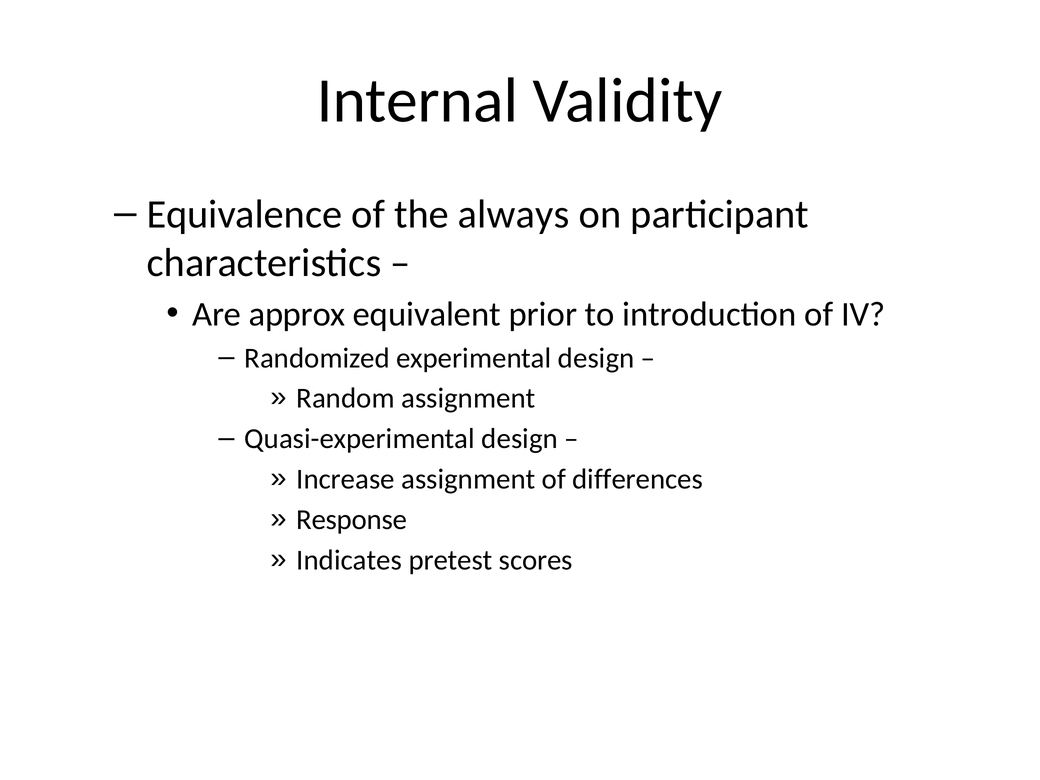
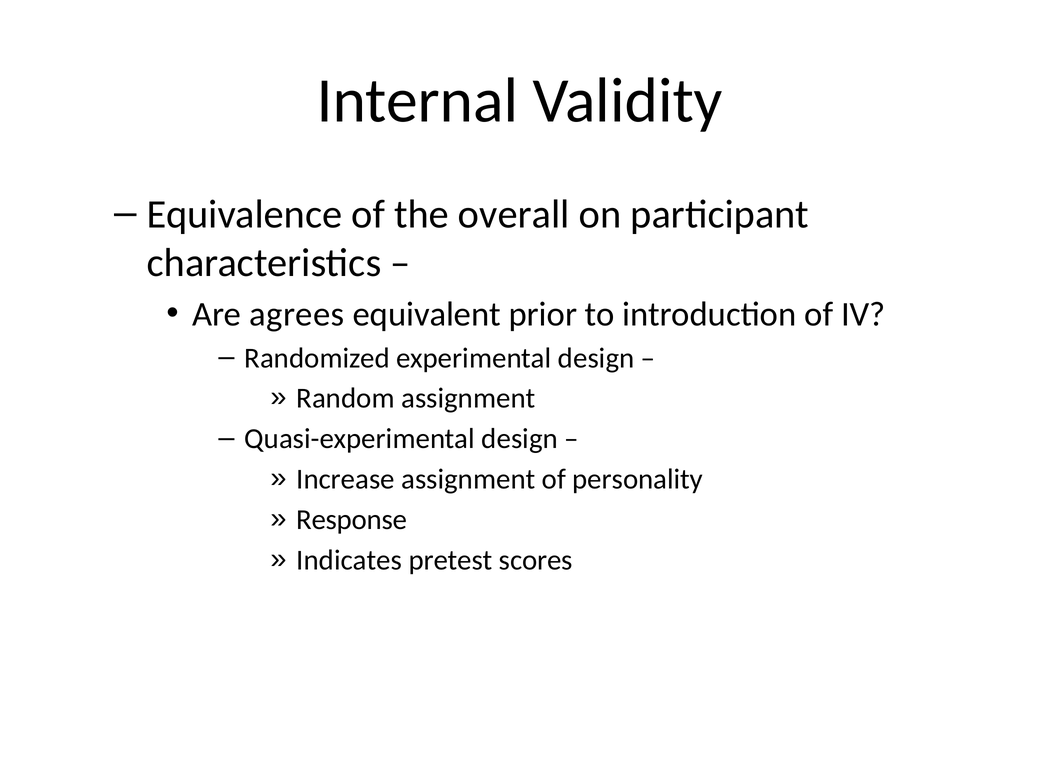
always: always -> overall (514, 214)
approx: approx -> agrees (297, 314)
differences: differences -> personality (638, 479)
